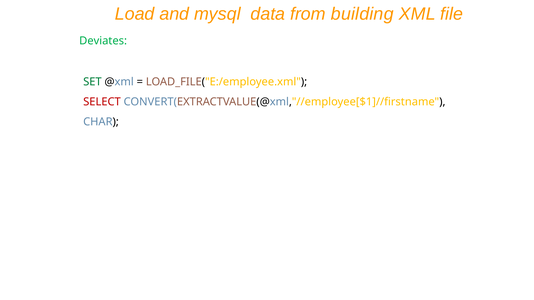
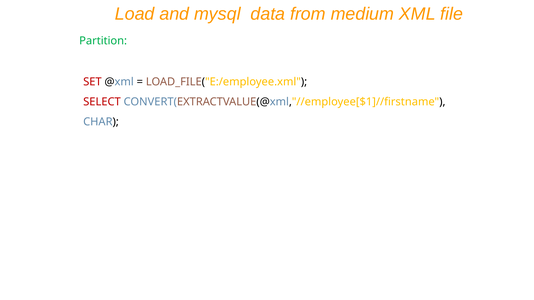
building: building -> medium (362, 14)
Deviates: Deviates -> Partition (103, 41)
SET colour: green -> red (92, 82)
